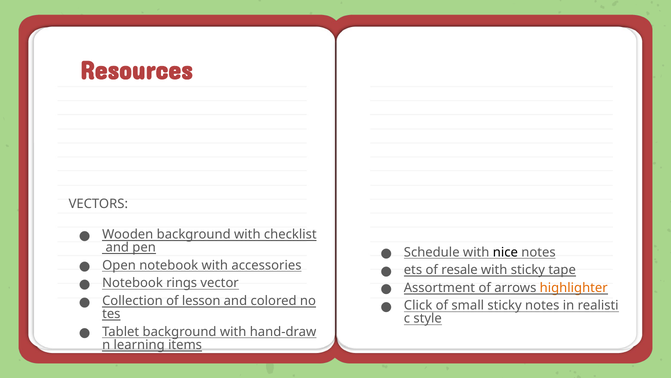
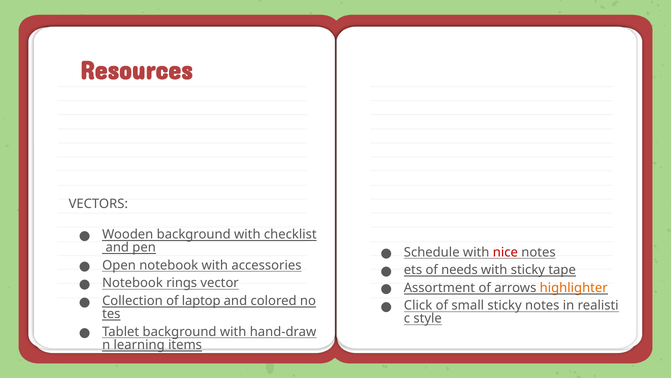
nice colour: black -> red (505, 252)
resale: resale -> needs (459, 270)
lesson: lesson -> laptop (201, 300)
